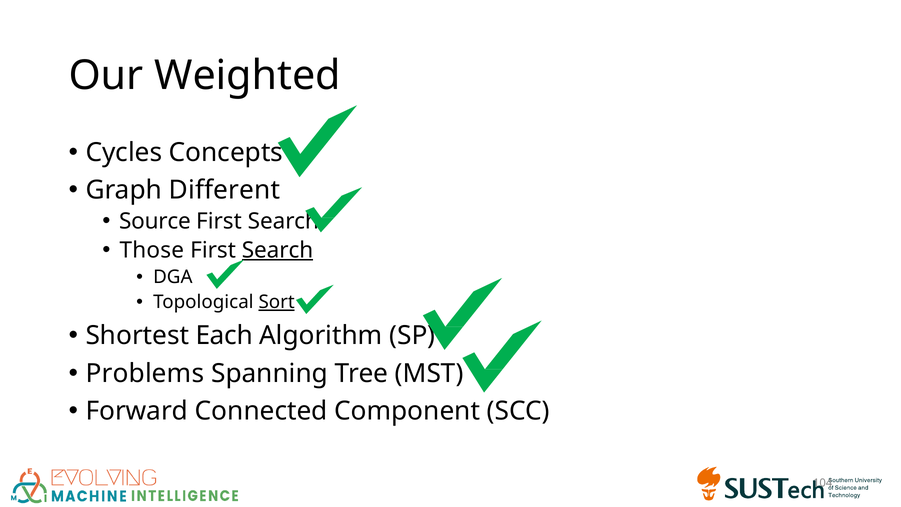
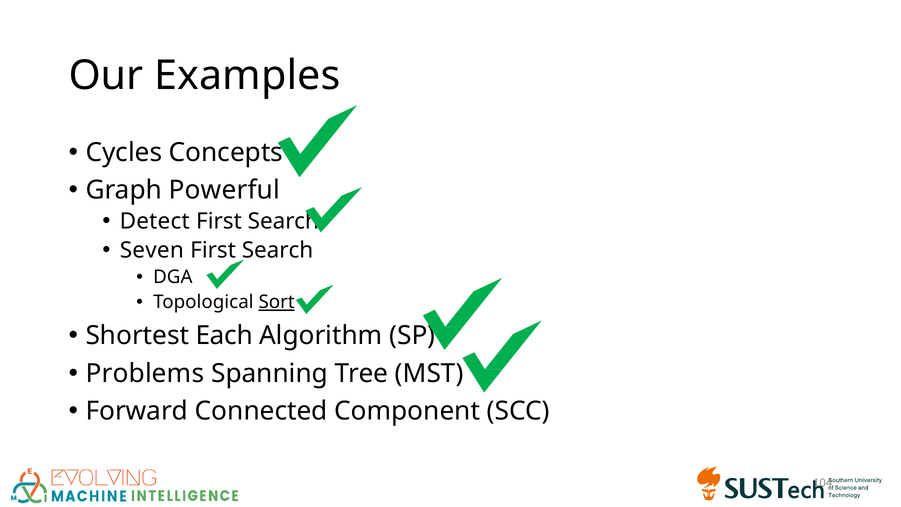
Weighted: Weighted -> Examples (247, 76)
Different: Different -> Powerful (224, 190)
Source: Source -> Detect (155, 221)
Those: Those -> Seven (152, 250)
Search underline: present -> none (277, 250)
